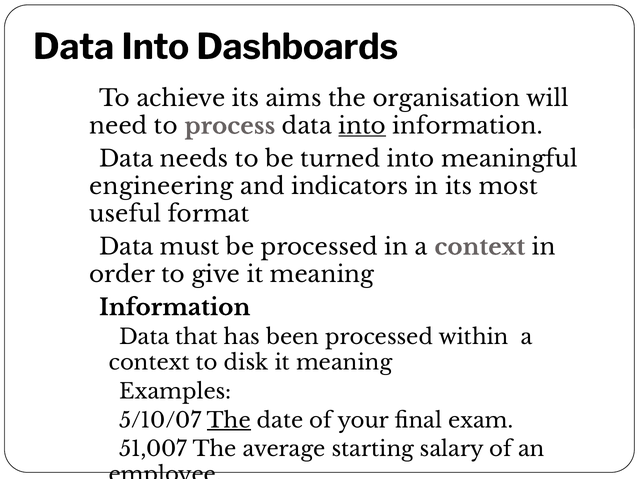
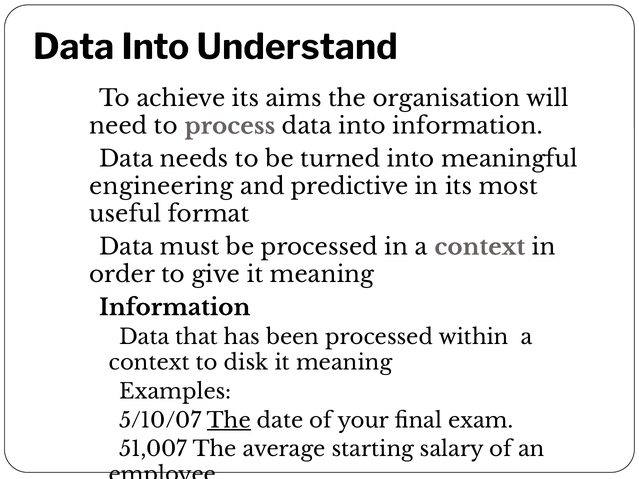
Dashboards: Dashboards -> Understand (297, 47)
into underline: present -> none (362, 126)
indicators: indicators -> predictive (350, 187)
